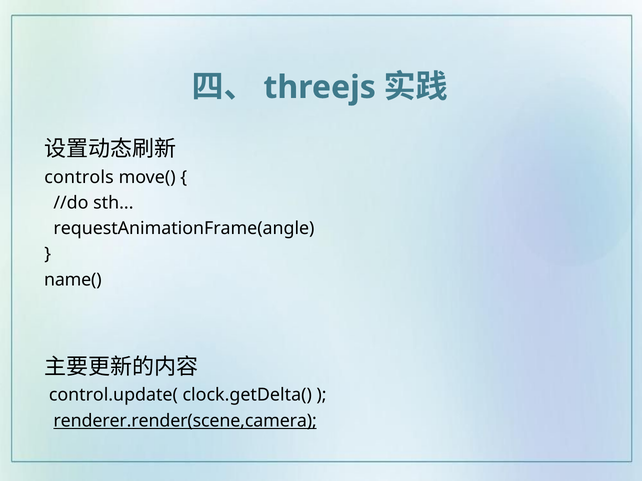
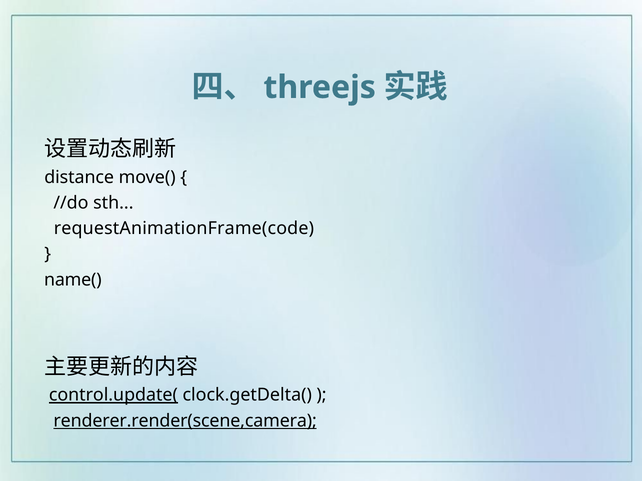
controls: controls -> distance (79, 177)
requestAnimationFrame(angle: requestAnimationFrame(angle -> requestAnimationFrame(code (184, 229)
control.update( underline: none -> present (113, 395)
